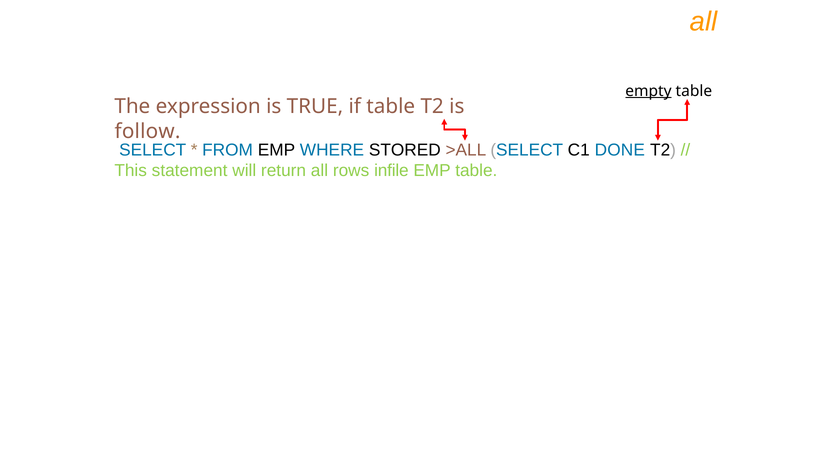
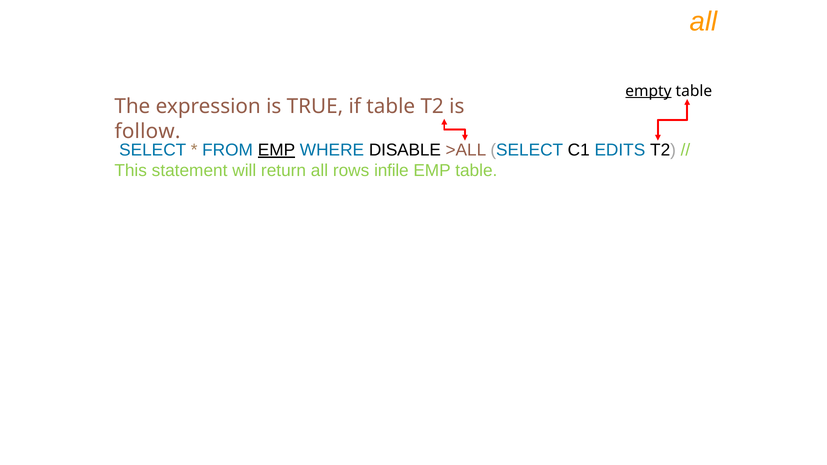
EMP underline: none -> present (276, 150)
STORED: STORED -> DISABLE (405, 150)
DONE: DONE -> EDITS (620, 150)
